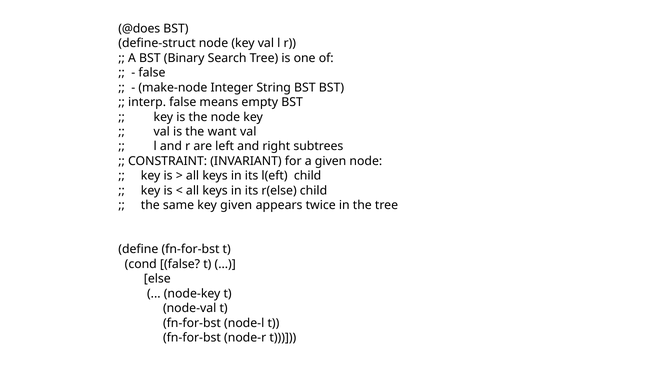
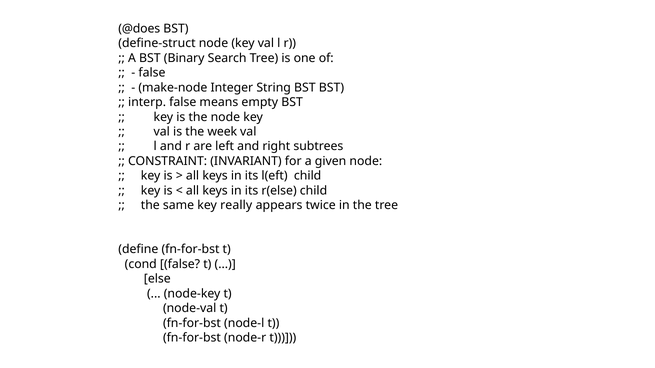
want: want -> week (222, 132)
key given: given -> really (236, 206)
